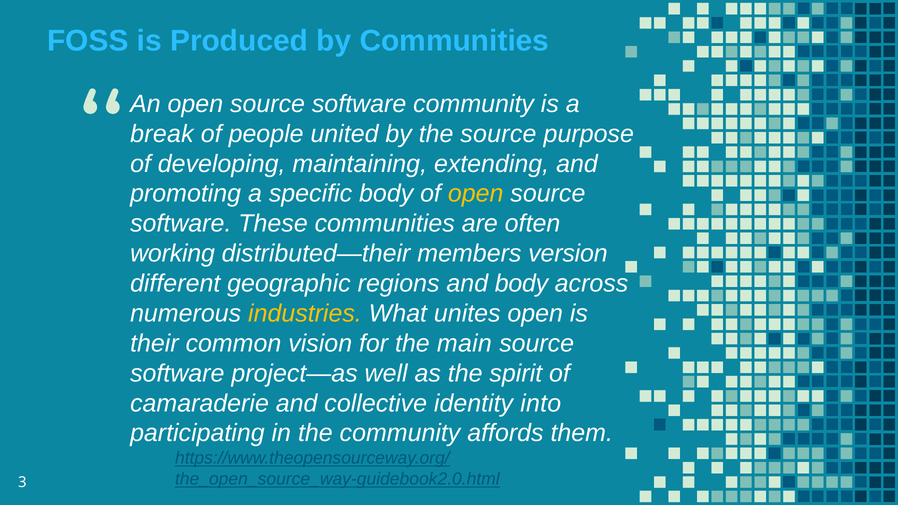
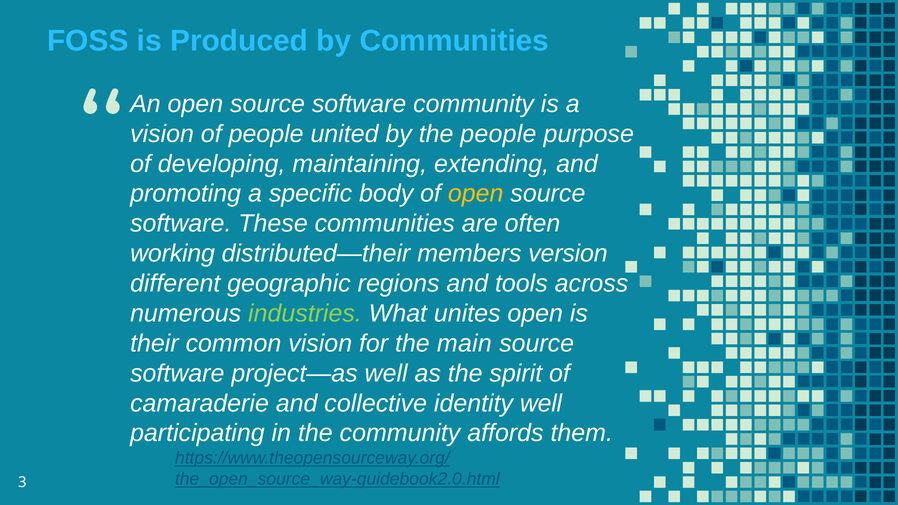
break: break -> vision (162, 134)
the source: source -> people (498, 134)
and body: body -> tools (521, 284)
industries colour: yellow -> light green (305, 314)
identity into: into -> well (541, 403)
